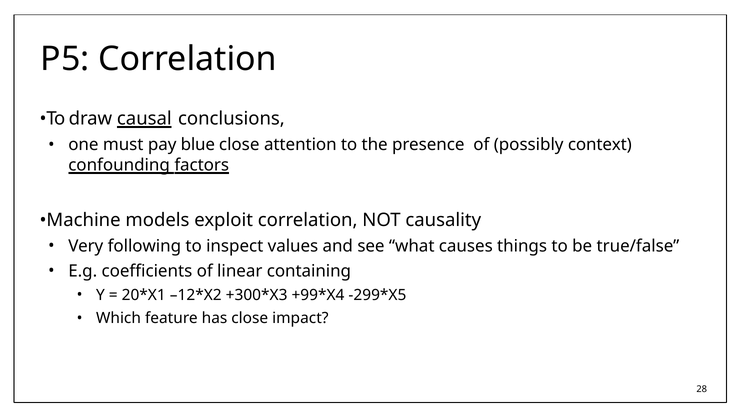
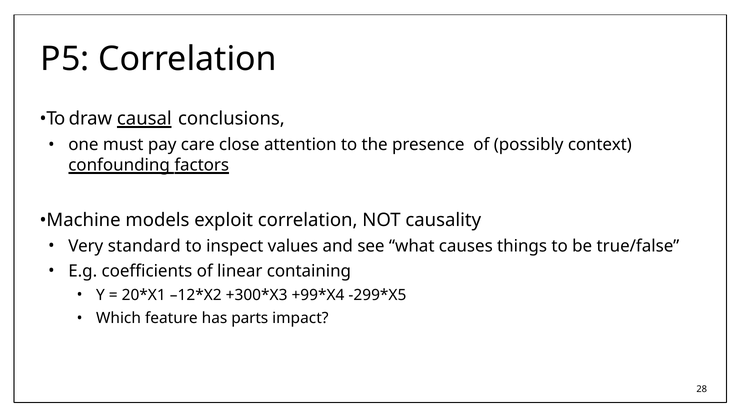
blue: blue -> care (198, 145)
following: following -> standard (144, 246)
has close: close -> parts (250, 318)
